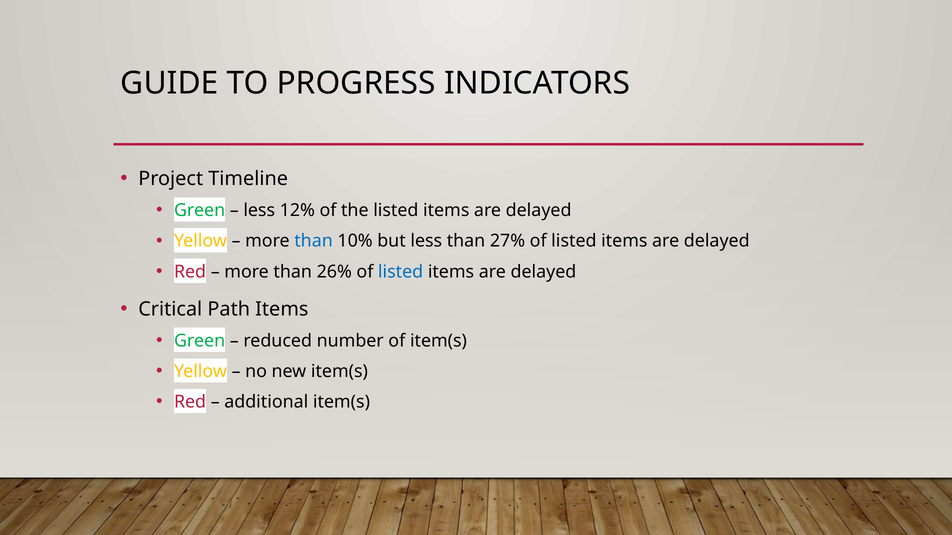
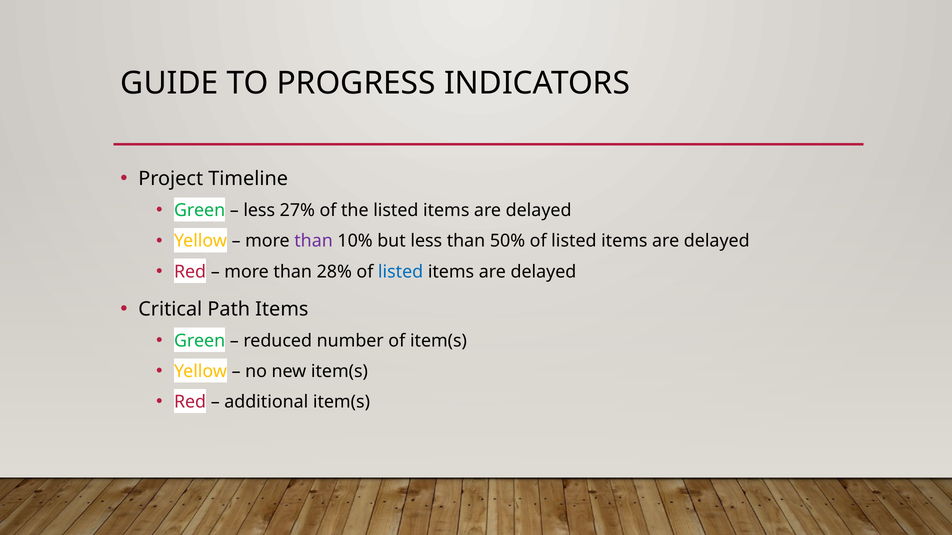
12%: 12% -> 27% (297, 211)
than colour: blue -> purple (314, 241)
27%: 27% -> 50% (508, 241)
26%: 26% -> 28% (334, 272)
